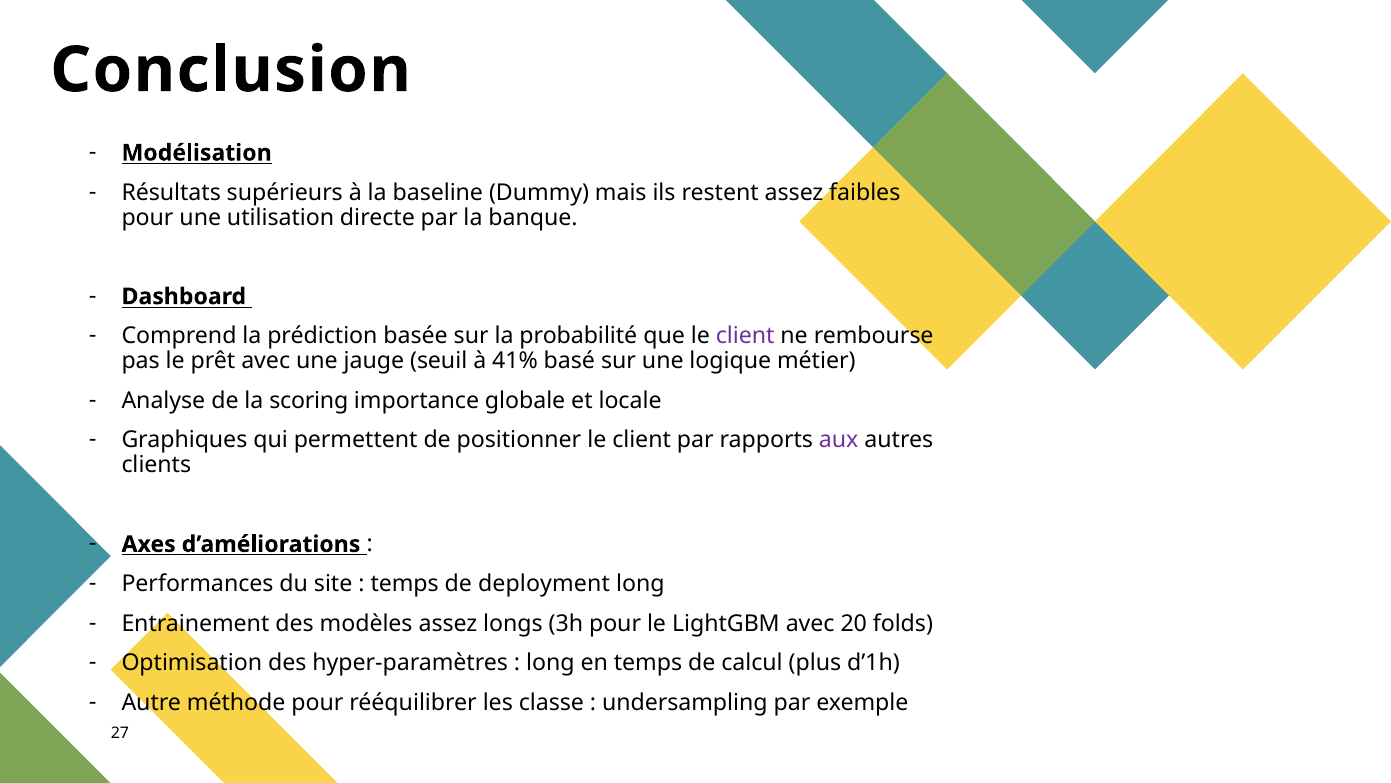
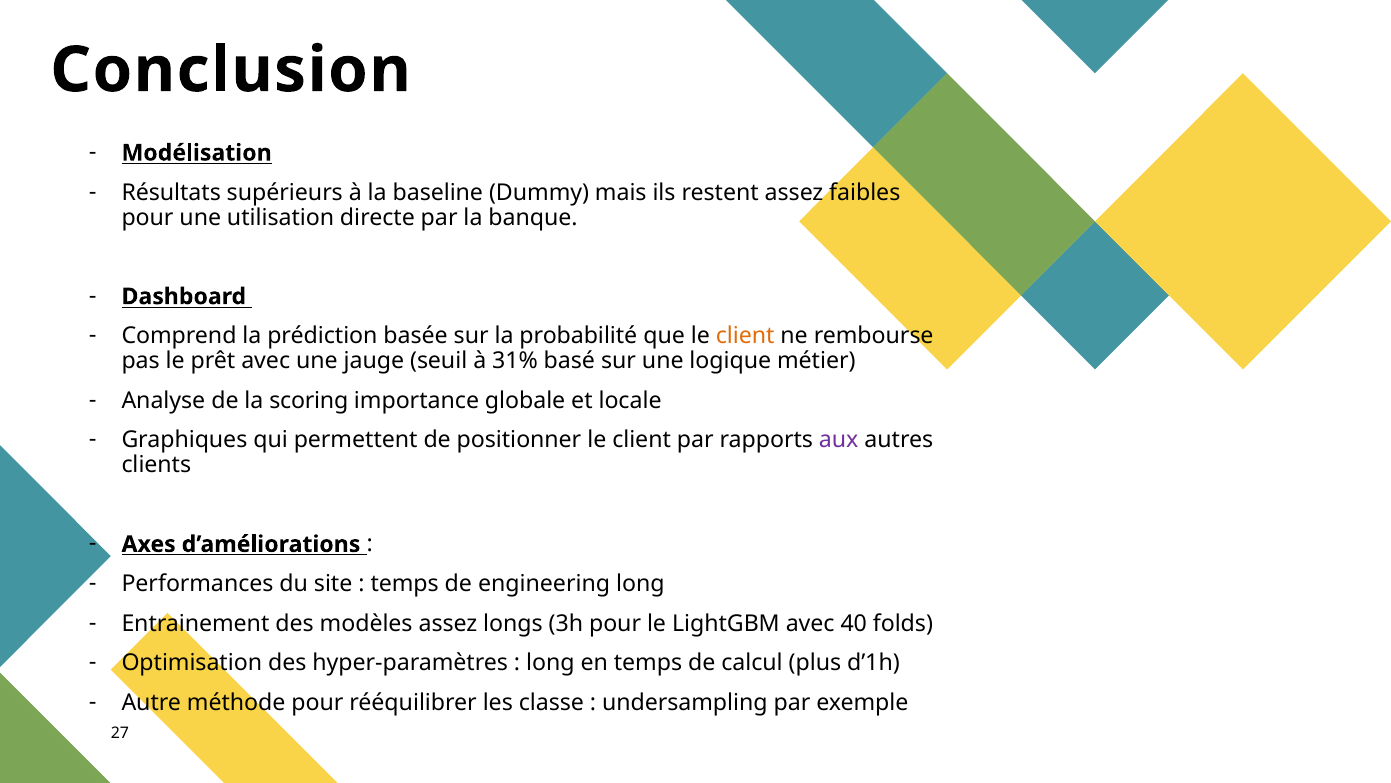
client colour: purple -> orange (745, 336)
41%: 41% -> 31% (515, 361)
deployment: deployment -> engineering (544, 583)
20: 20 -> 40 (854, 623)
